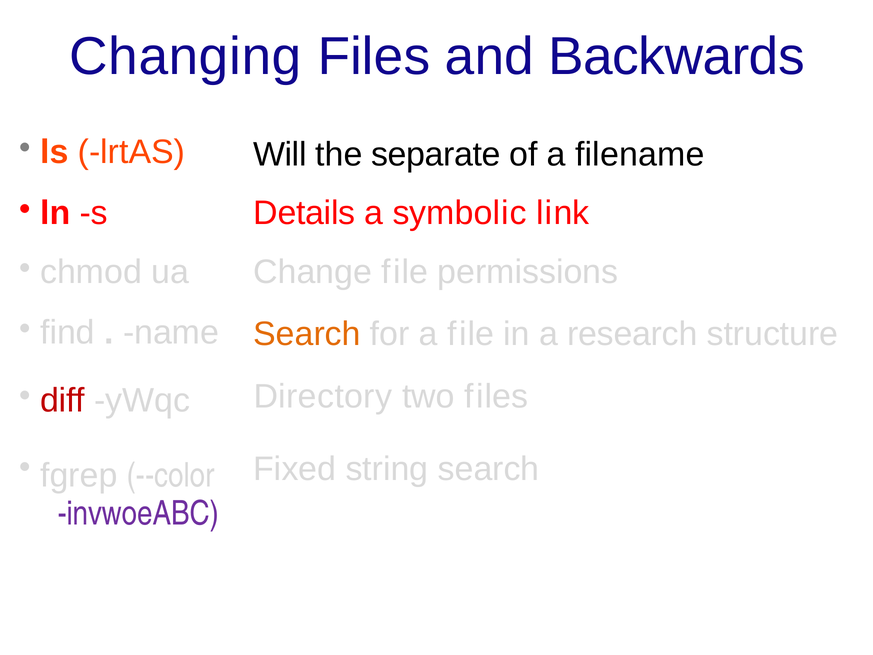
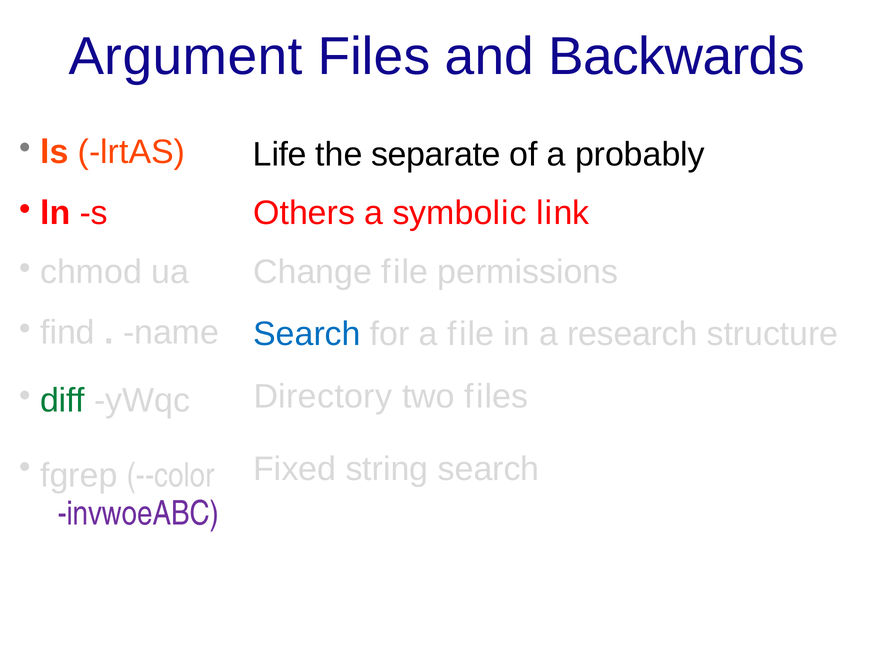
Changing: Changing -> Argument (185, 57)
Will: Will -> Life (280, 155)
filename: filename -> probably (640, 155)
Details: Details -> Others (304, 213)
Search colour: orange -> blue (307, 334)
diff colour: red -> green (63, 401)
